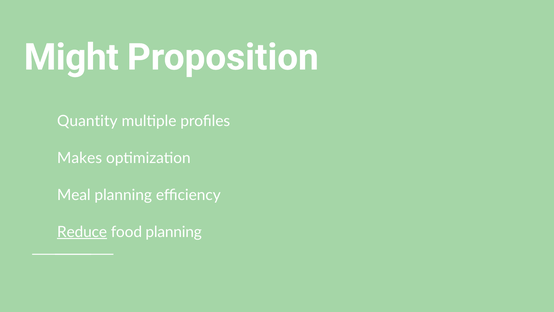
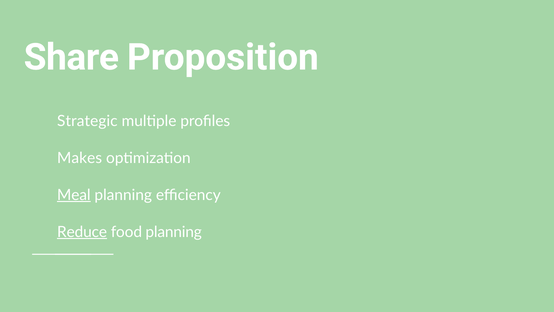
Might: Might -> Share (71, 57)
Quantity: Quantity -> Strategic (87, 121)
Meal underline: none -> present (74, 195)
